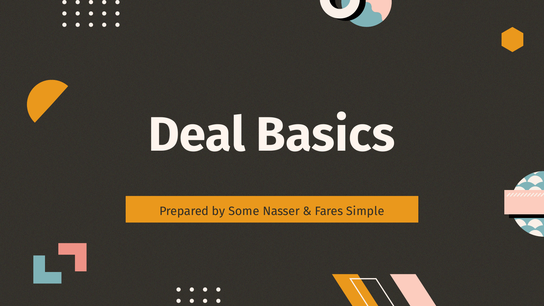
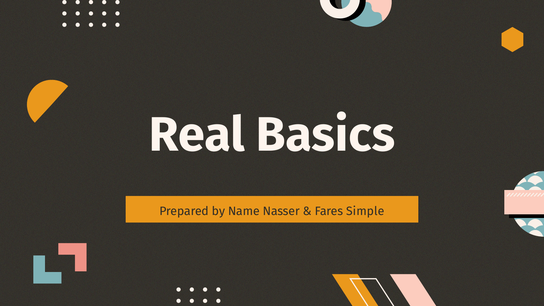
Deal: Deal -> Real (197, 135)
Some: Some -> Name (244, 211)
